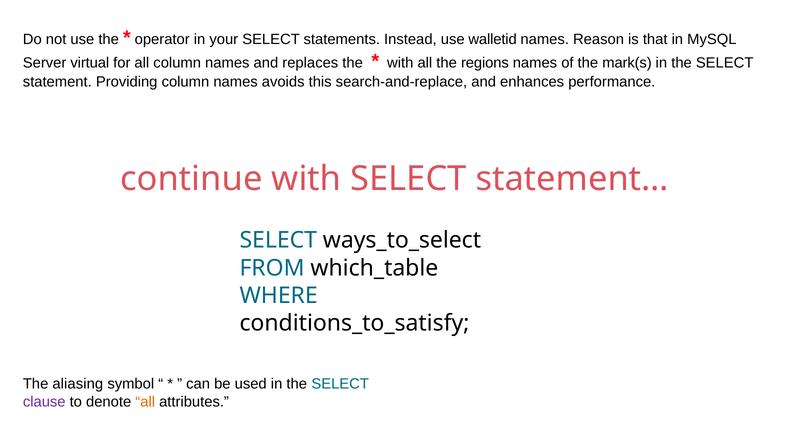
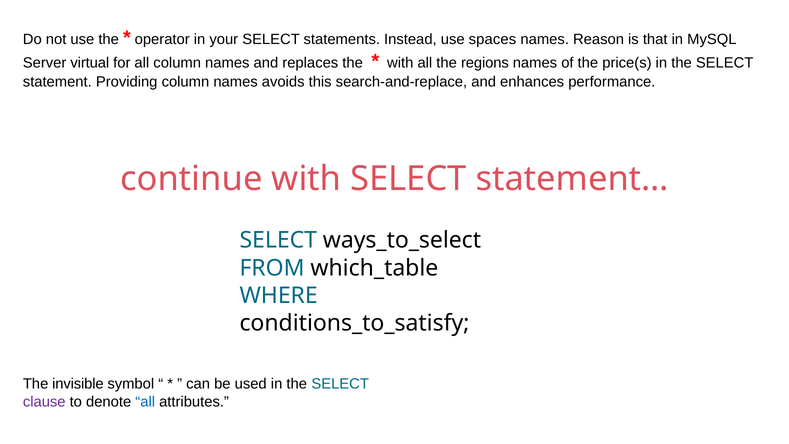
walletid: walletid -> spaces (492, 39)
mark(s: mark(s -> price(s (627, 63)
aliasing: aliasing -> invisible (78, 384)
all colour: orange -> blue (145, 402)
